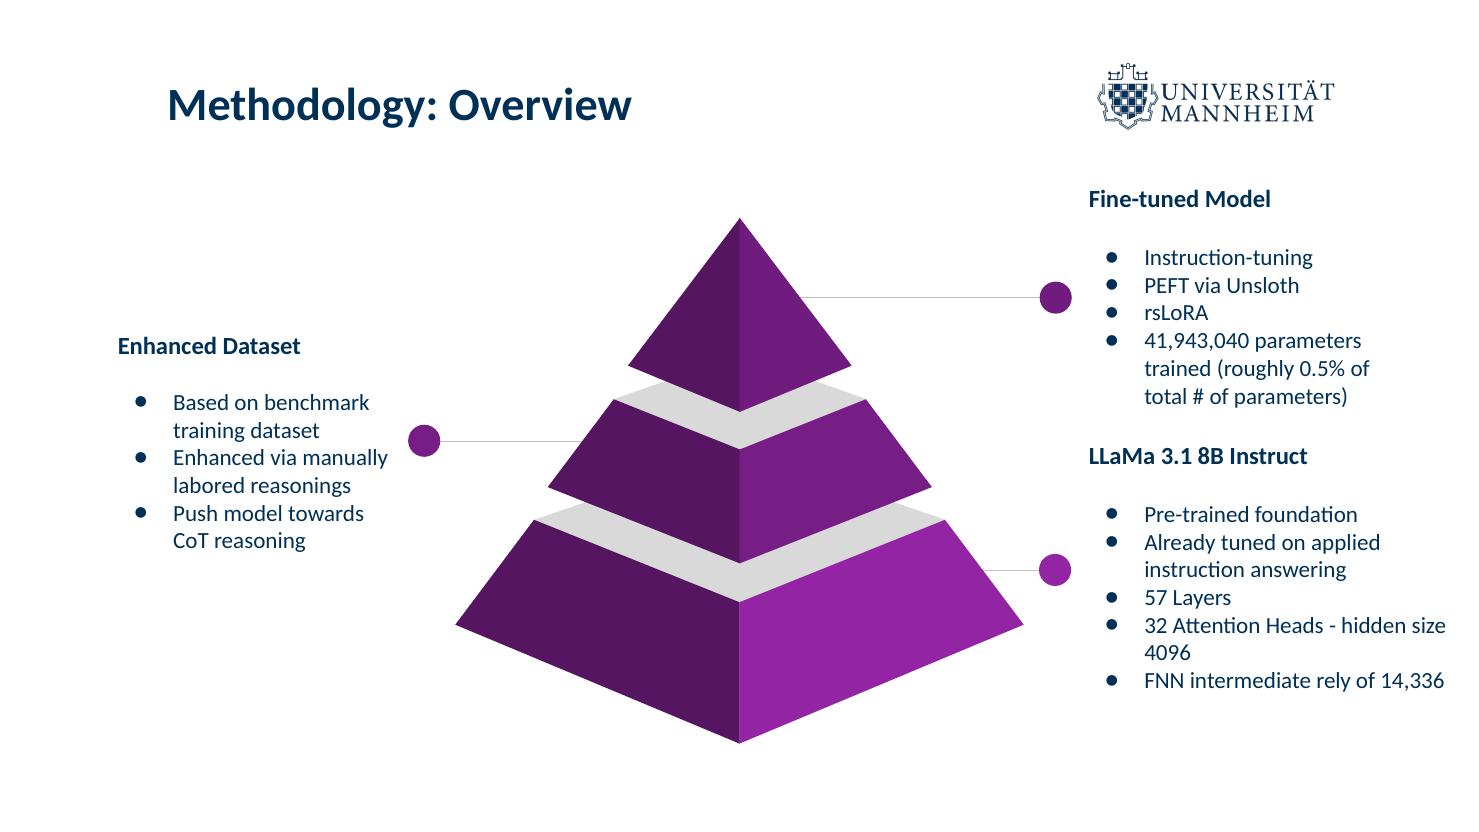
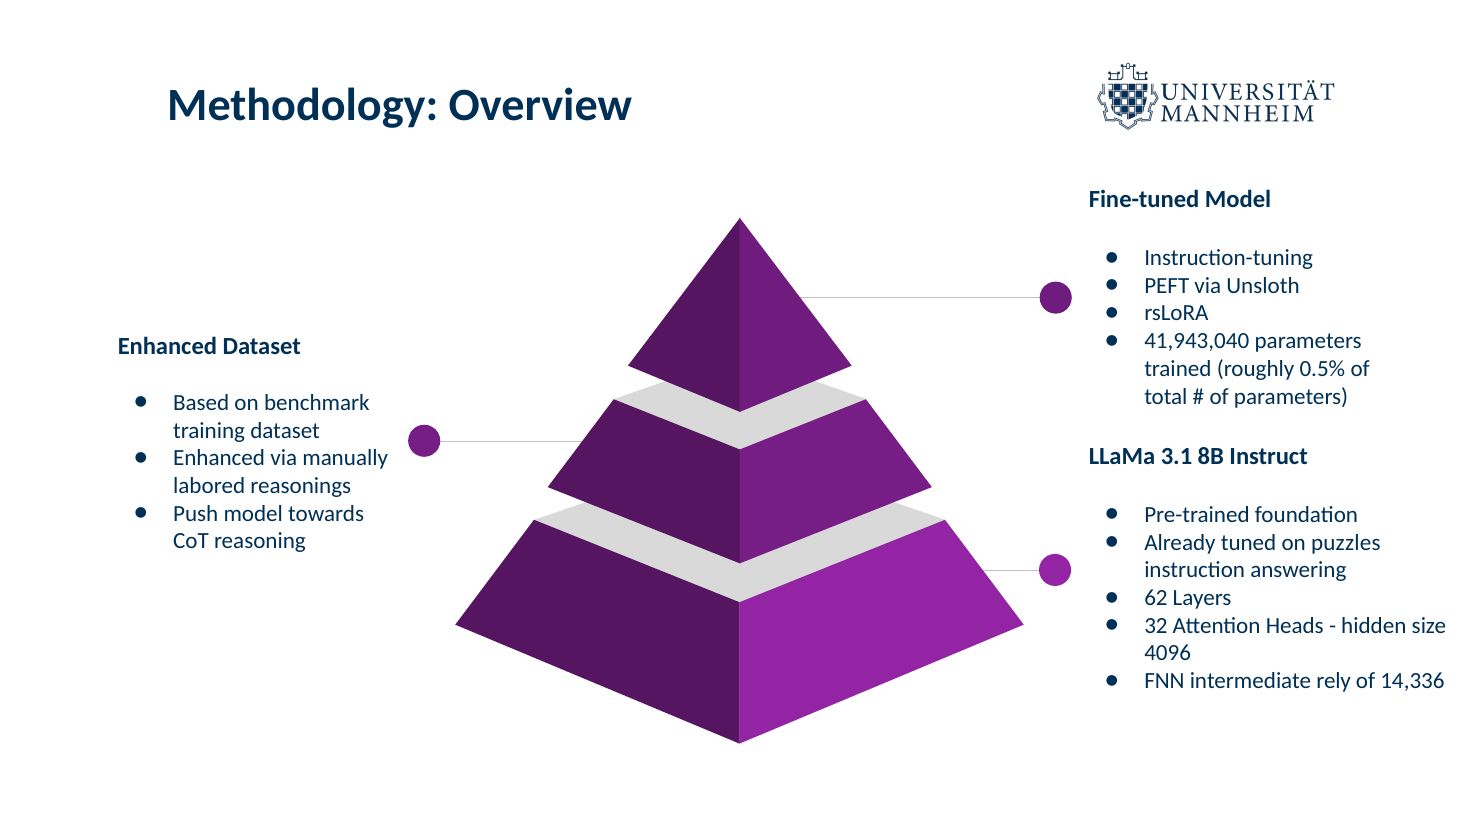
applied: applied -> puzzles (1346, 542)
57: 57 -> 62 (1156, 598)
